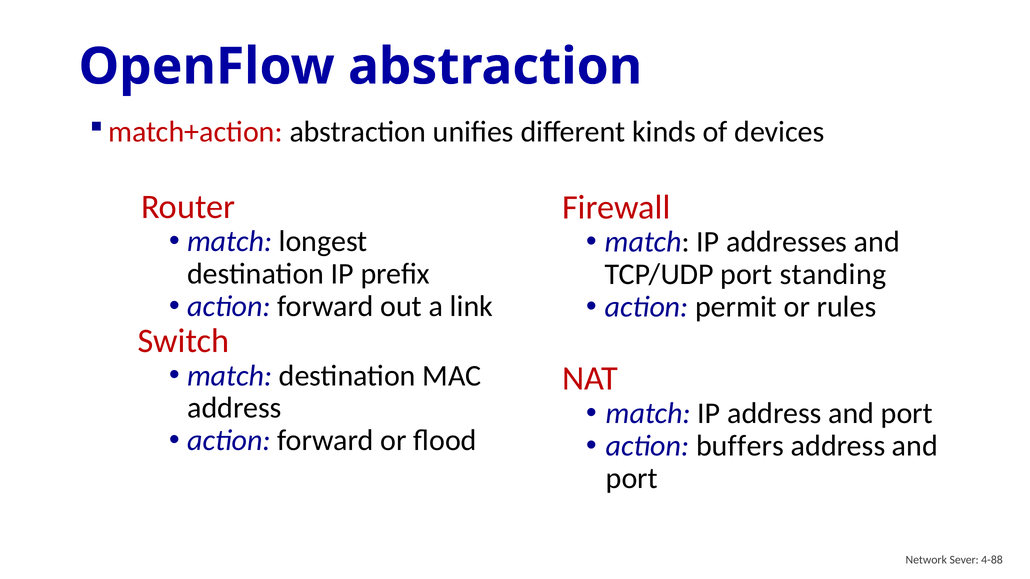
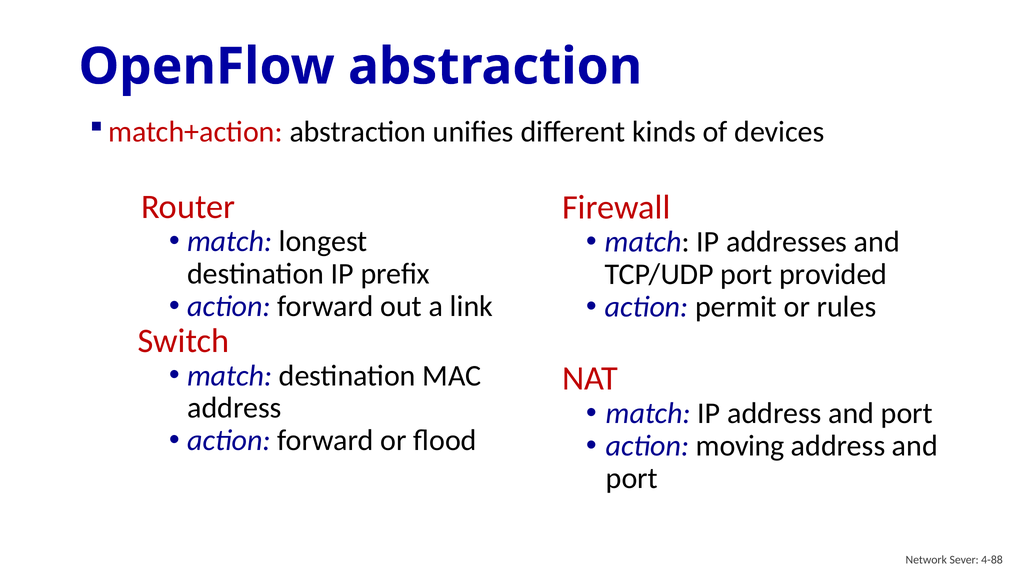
standing: standing -> provided (833, 275)
buffers: buffers -> moving (740, 446)
